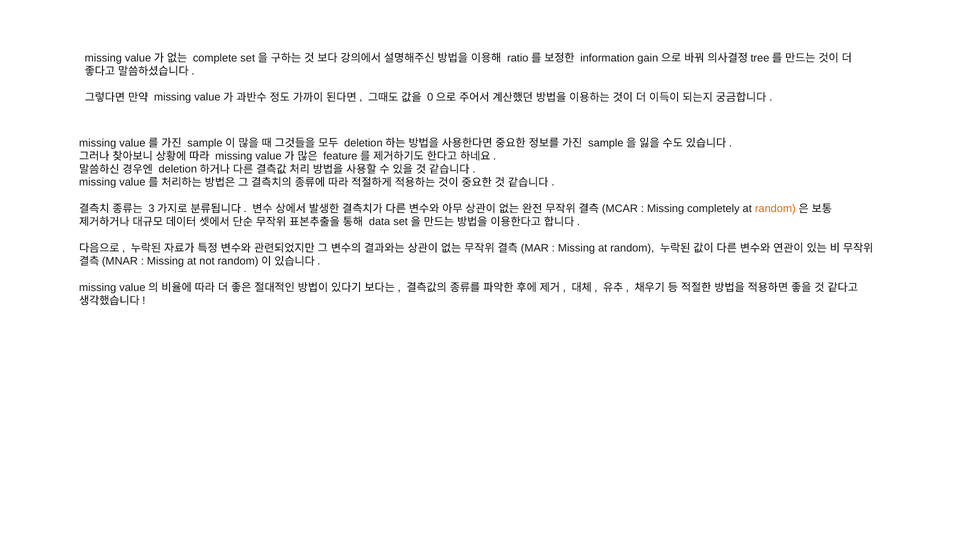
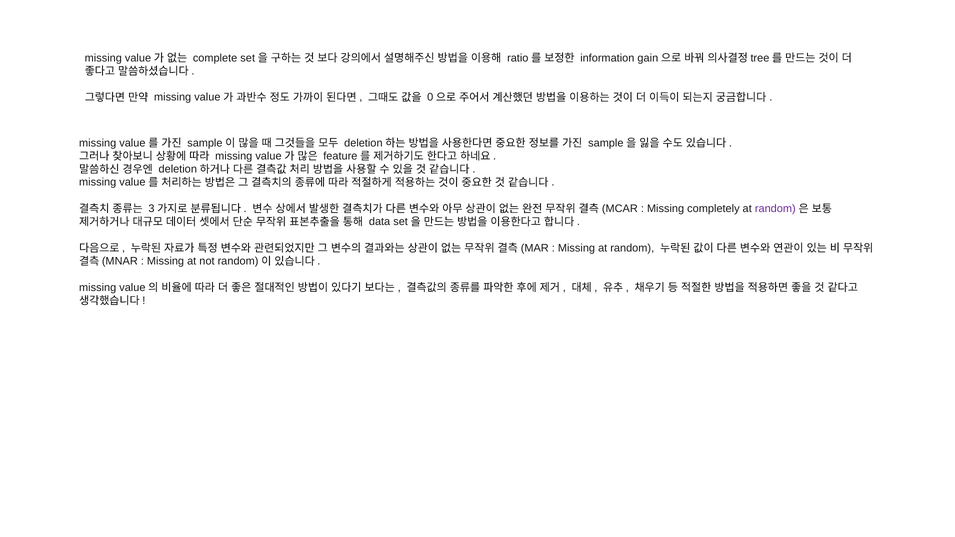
random colour: orange -> purple (775, 209)
